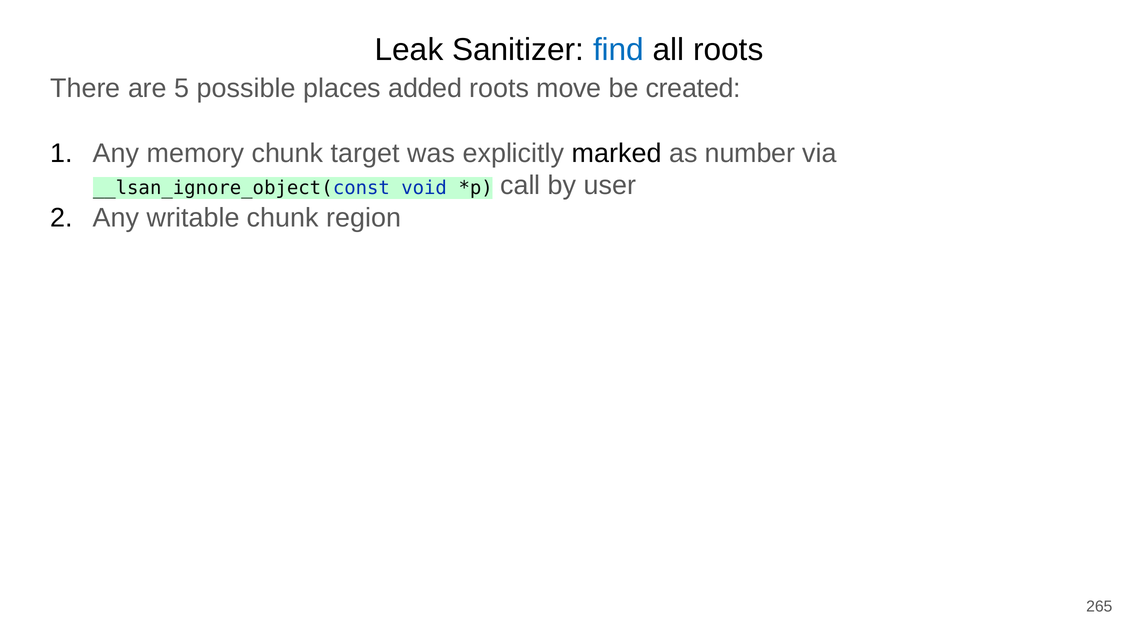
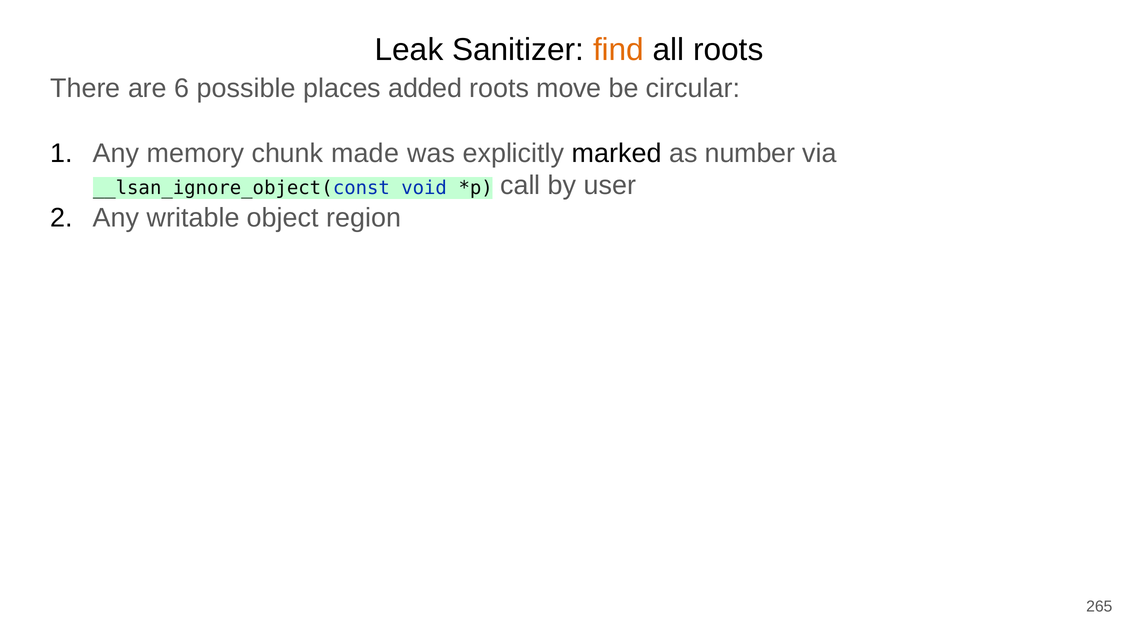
find colour: blue -> orange (619, 50)
5: 5 -> 6 (182, 89)
created: created -> circular (693, 89)
target: target -> made (365, 153)
writable chunk: chunk -> object (283, 218)
